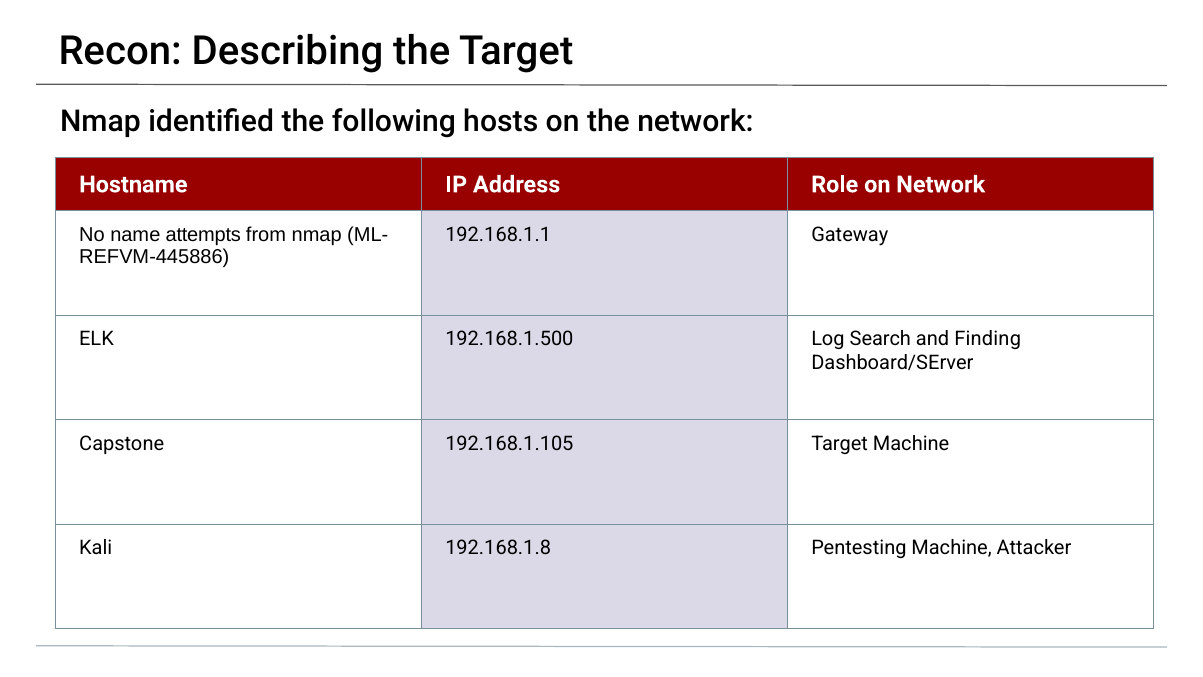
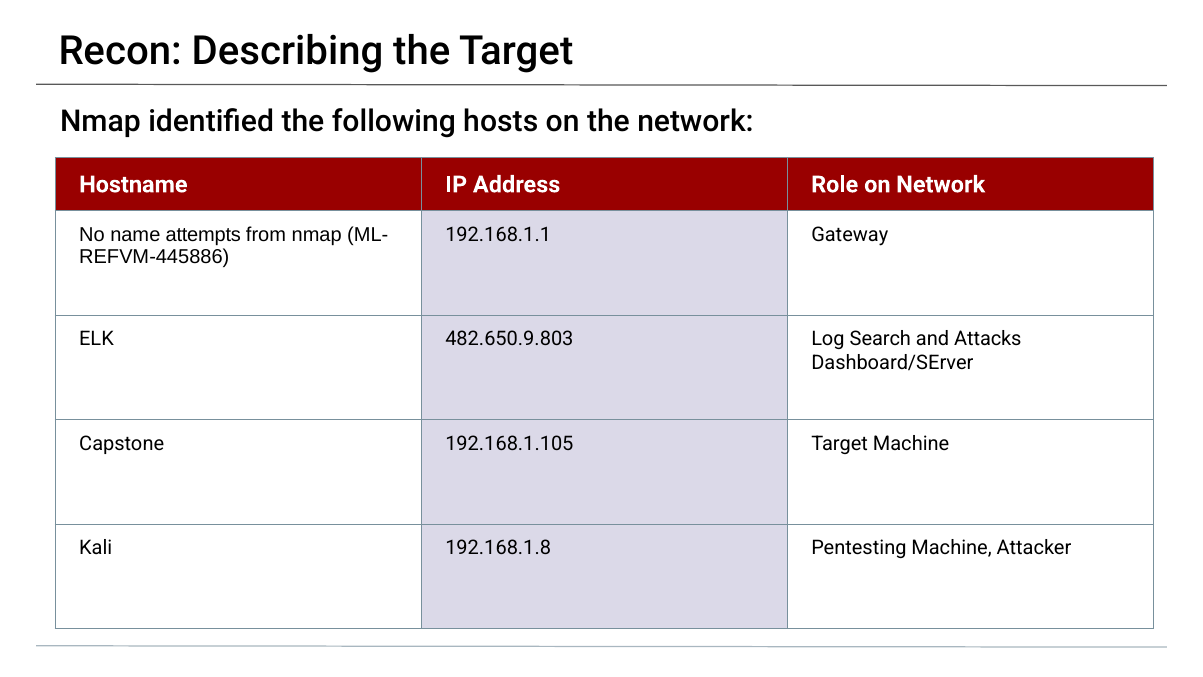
192.168.1.500: 192.168.1.500 -> 482.650.9.803 (509, 339)
Finding: Finding -> Attacks (988, 339)
